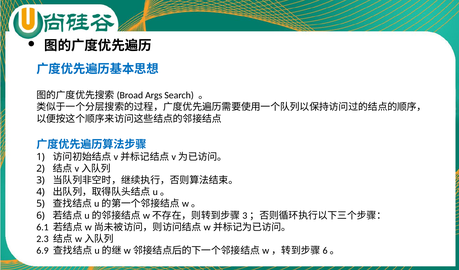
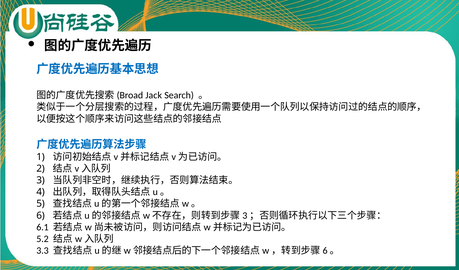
Args: Args -> Jack (154, 95)
2.3: 2.3 -> 5.2 (43, 239)
6.9: 6.9 -> 3.3 (43, 251)
